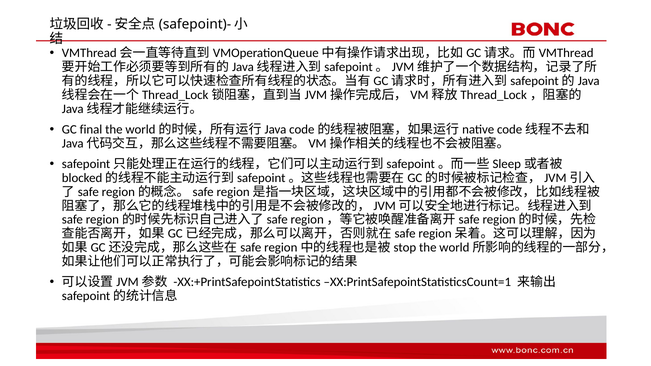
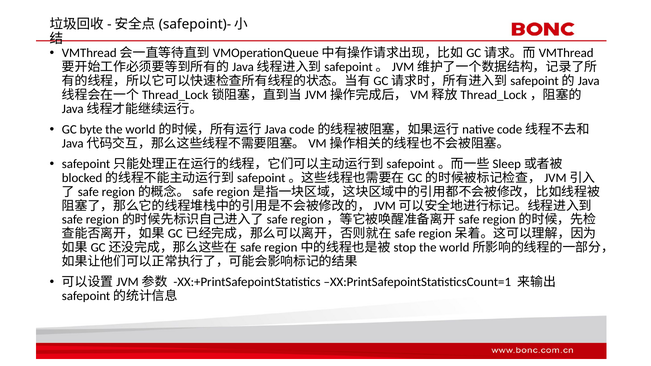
final: final -> byte (91, 130)
